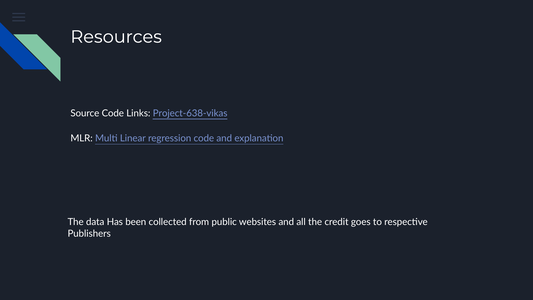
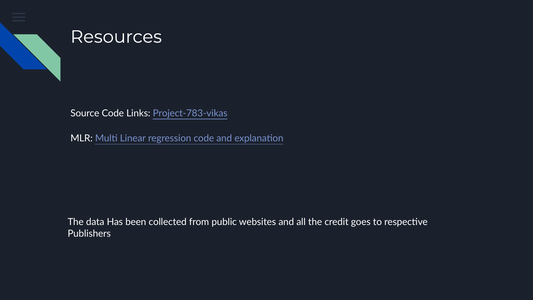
Project-638-vikas: Project-638-vikas -> Project-783-vikas (190, 113)
